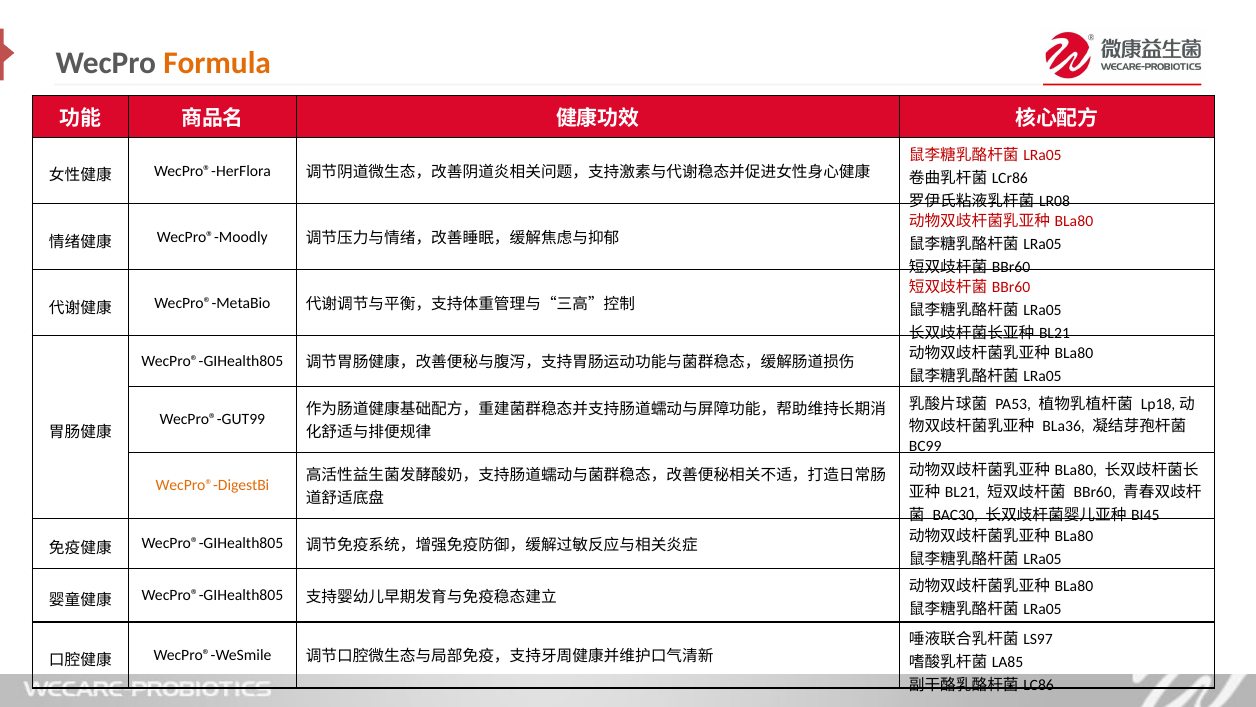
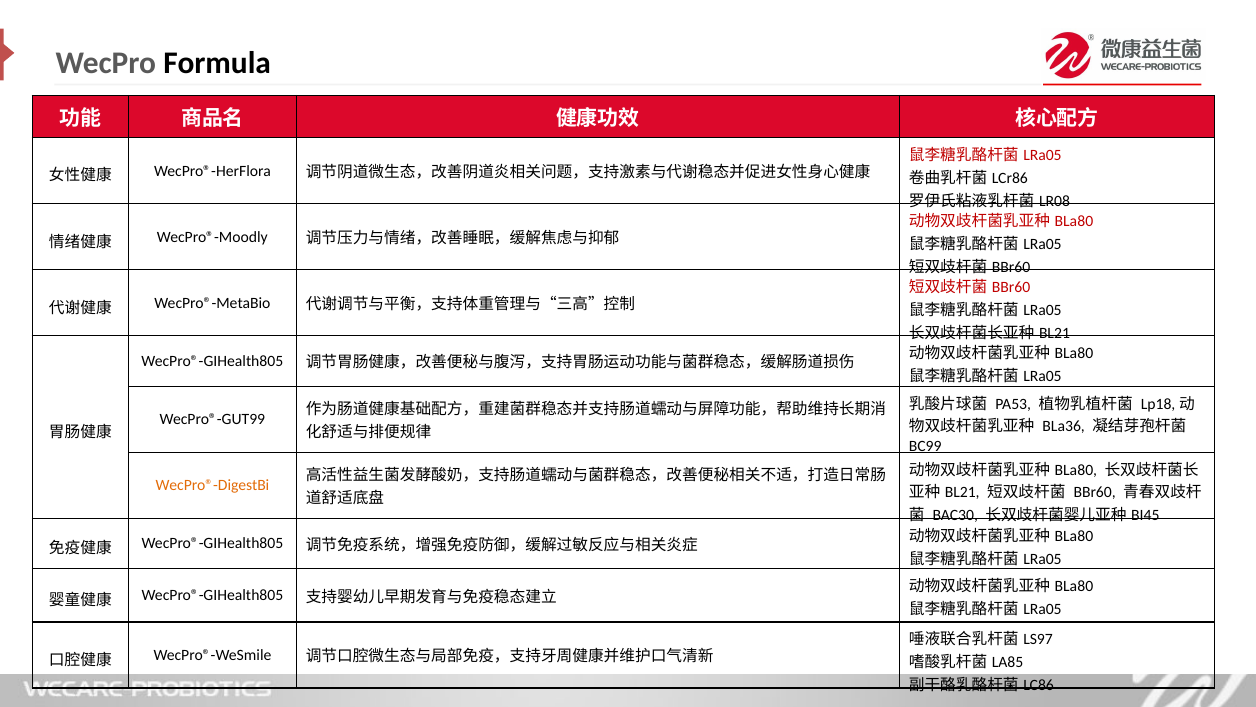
Formula colour: orange -> black (217, 63)
